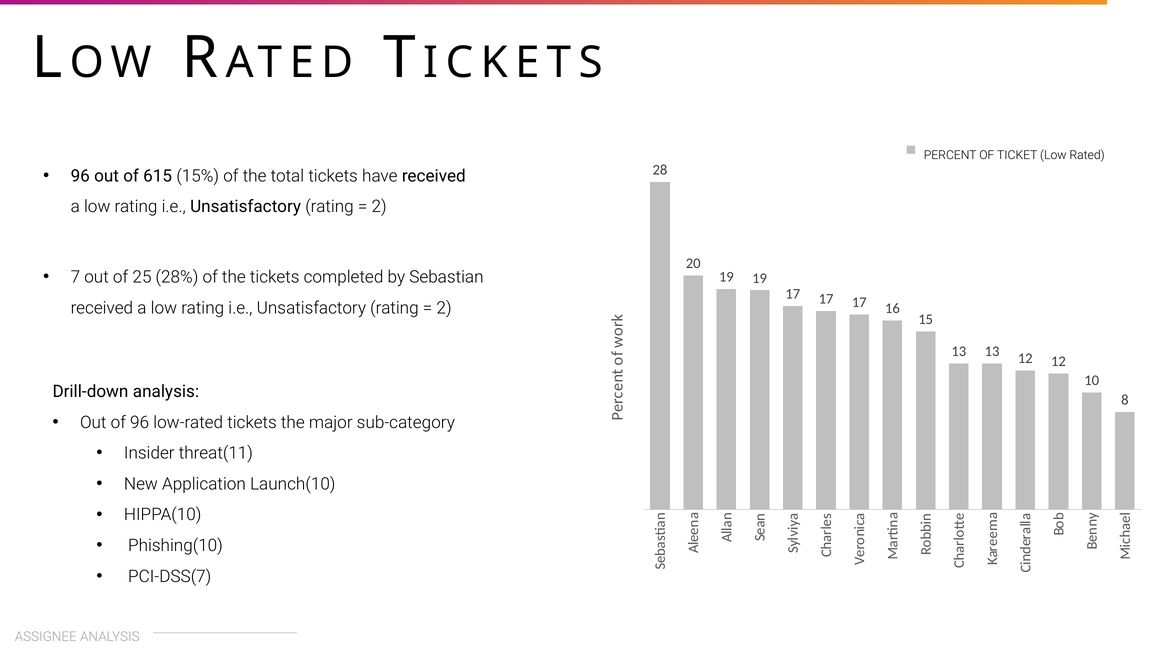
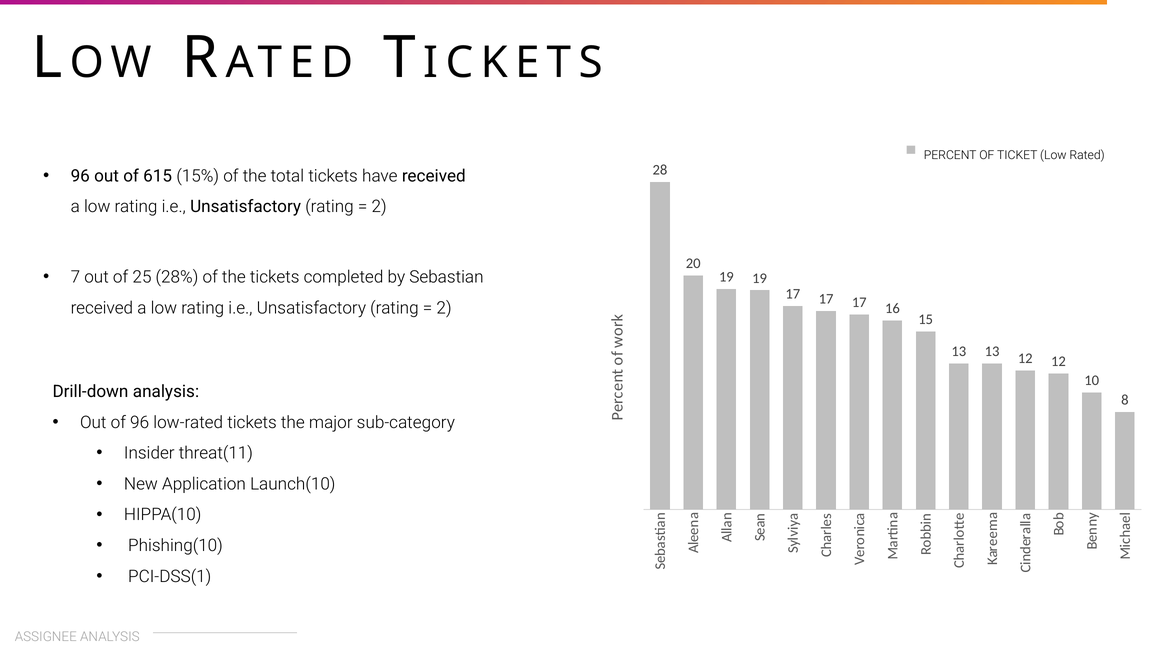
PCI-DSS(7: PCI-DSS(7 -> PCI-DSS(1 (170, 576)
